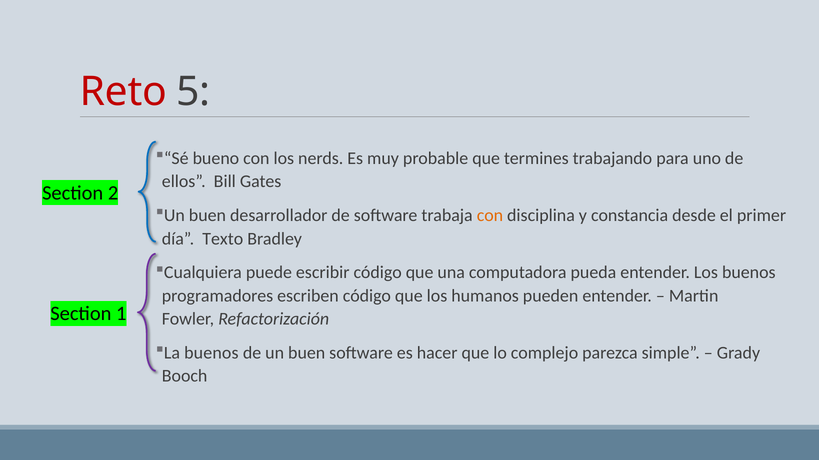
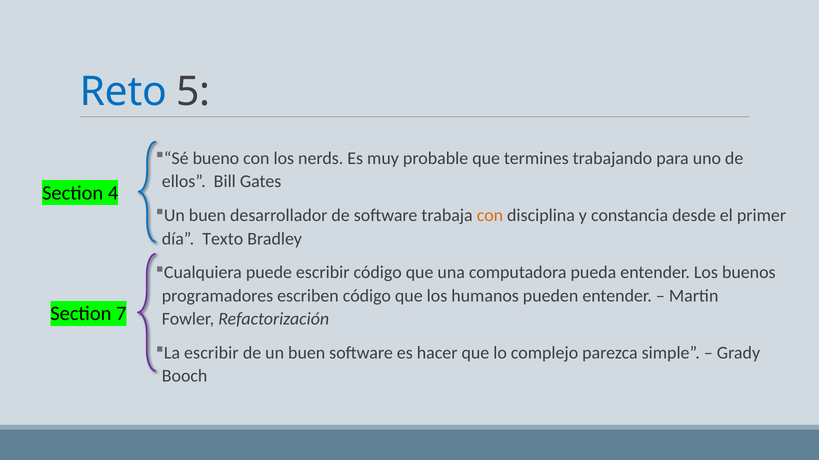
Reto colour: red -> blue (123, 92)
2: 2 -> 4 (113, 193)
1: 1 -> 7 (121, 314)
La buenos: buenos -> escribir (211, 353)
